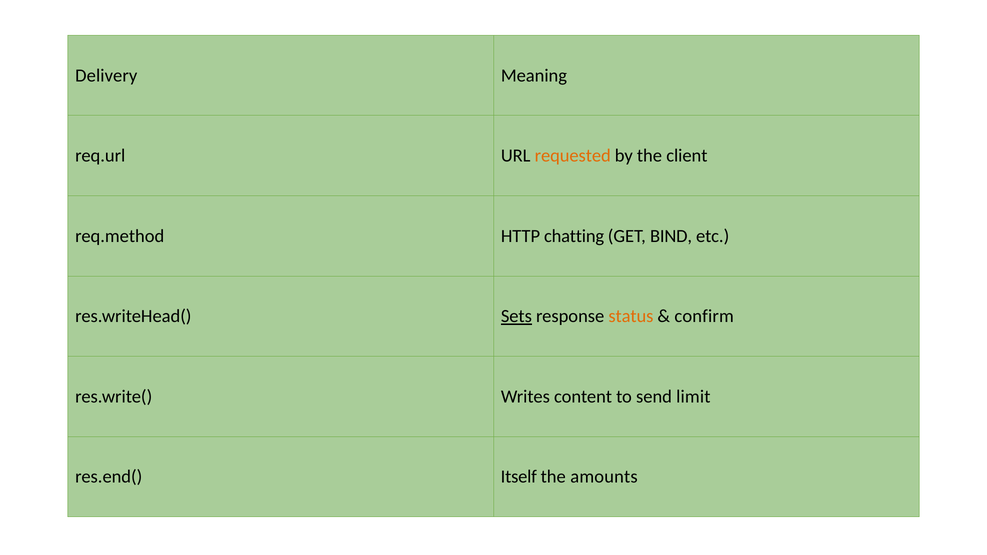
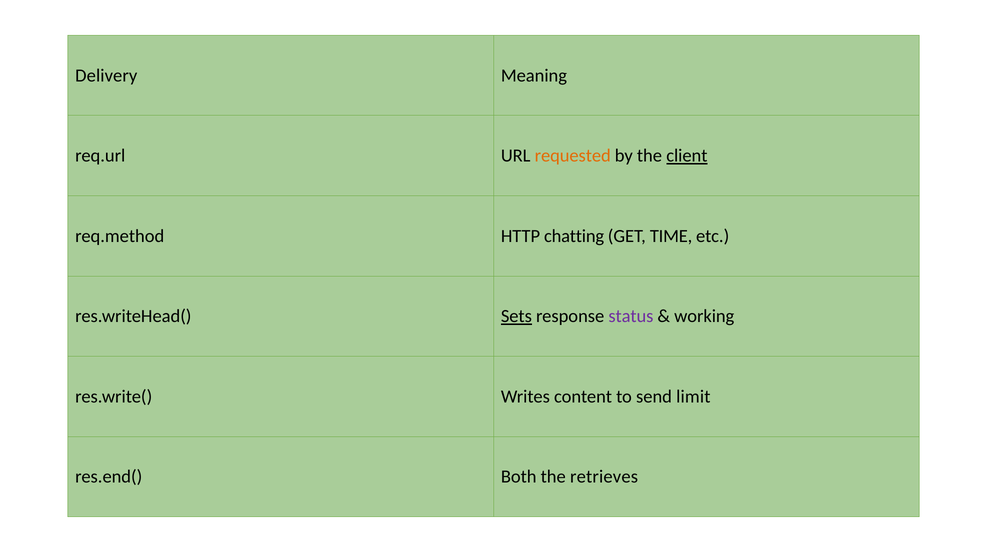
client underline: none -> present (687, 156)
BIND: BIND -> TIME (671, 236)
status colour: orange -> purple (631, 316)
confirm: confirm -> working (704, 316)
Itself: Itself -> Both (519, 477)
amounts: amounts -> retrieves (604, 477)
